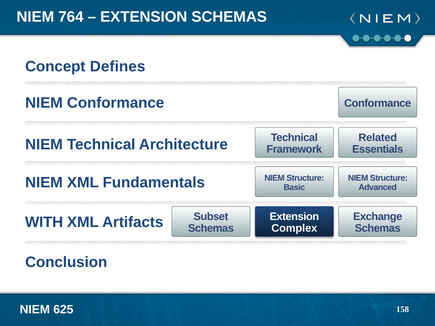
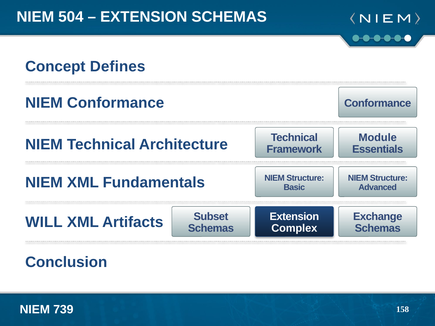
764: 764 -> 504 (71, 17)
Related: Related -> Module (378, 138)
WITH: WITH -> WILL (44, 222)
625: 625 -> 739 (63, 310)
